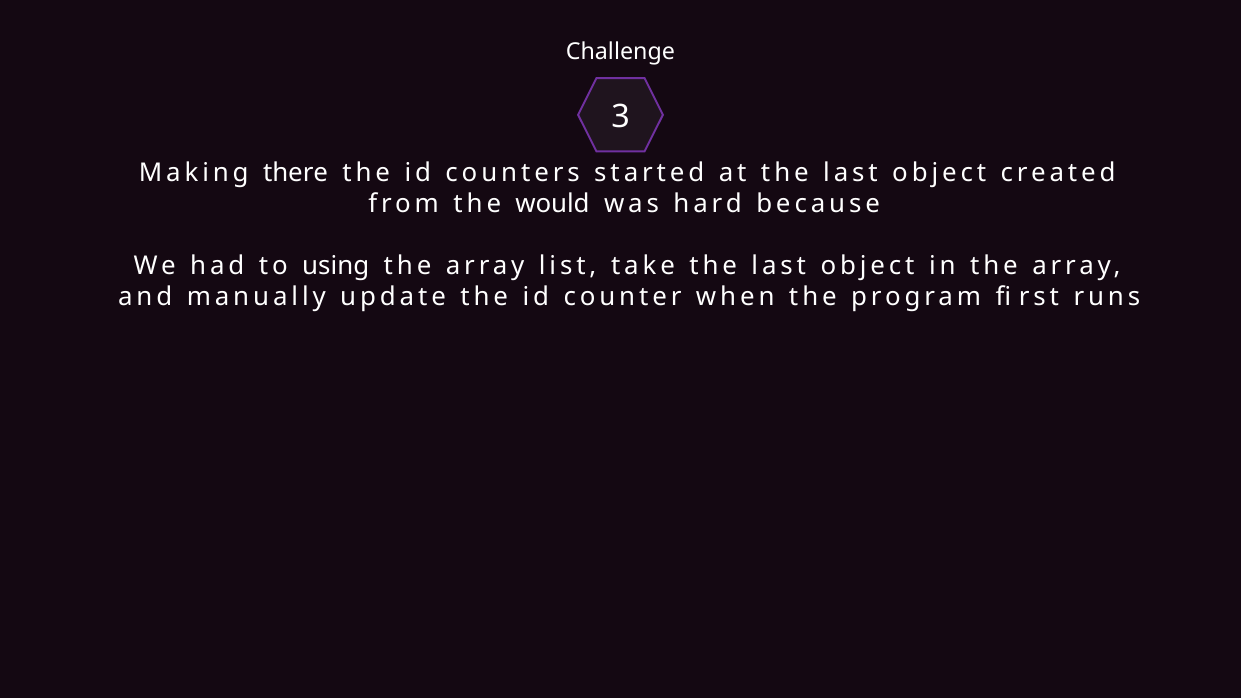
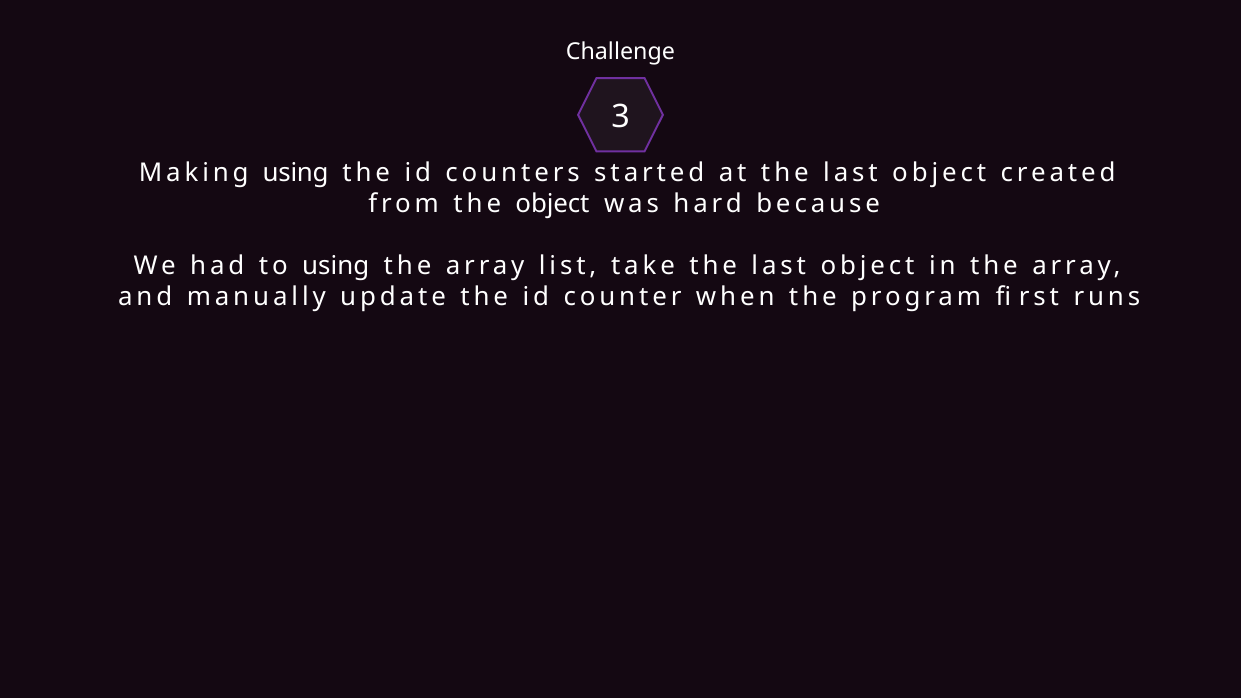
Making there: there -> using (296, 173)
the would: would -> object (552, 204)
